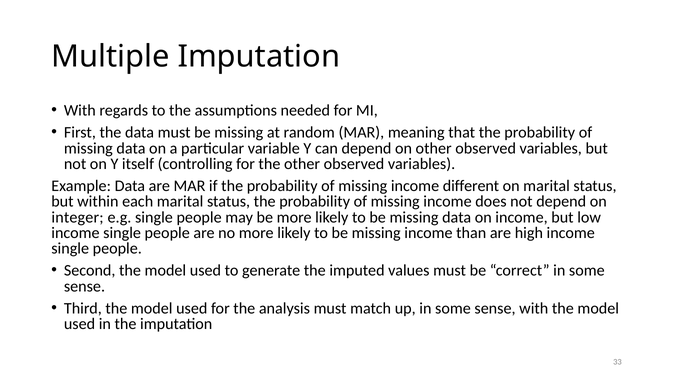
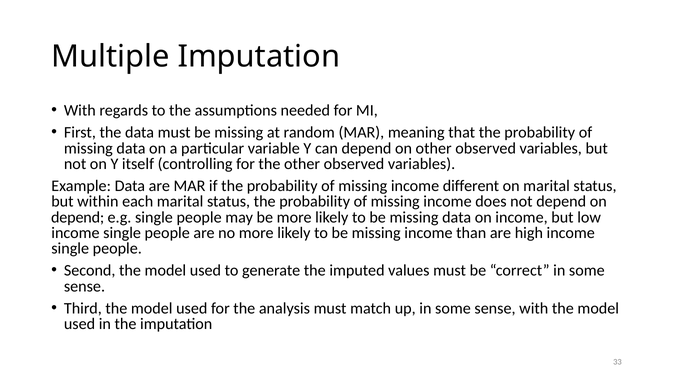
integer: integer -> depend (78, 217)
